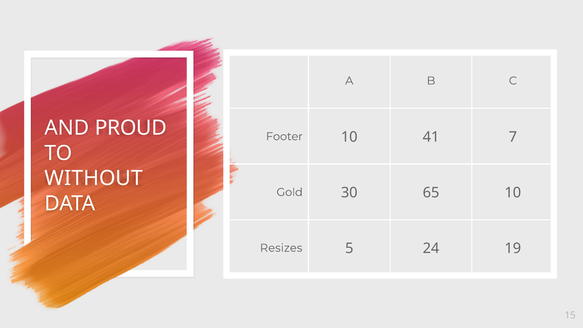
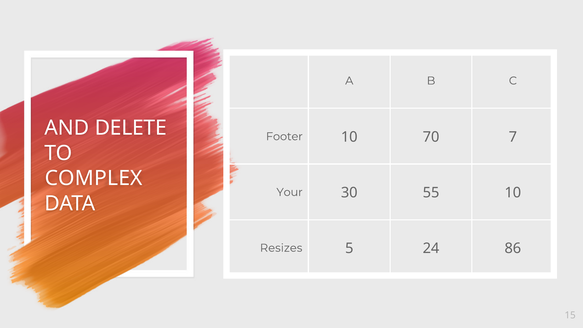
PROUD: PROUD -> DELETE (131, 128)
41: 41 -> 70 (431, 137)
WITHOUT: WITHOUT -> COMPLEX (94, 178)
Gold: Gold -> Your (290, 192)
65: 65 -> 55 (431, 193)
19: 19 -> 86 (513, 248)
